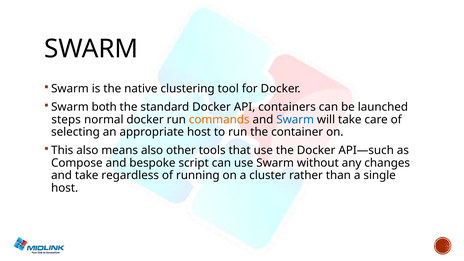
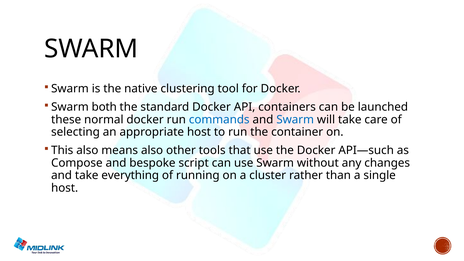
steps: steps -> these (66, 120)
commands colour: orange -> blue (219, 120)
regardless: regardless -> everything (130, 175)
